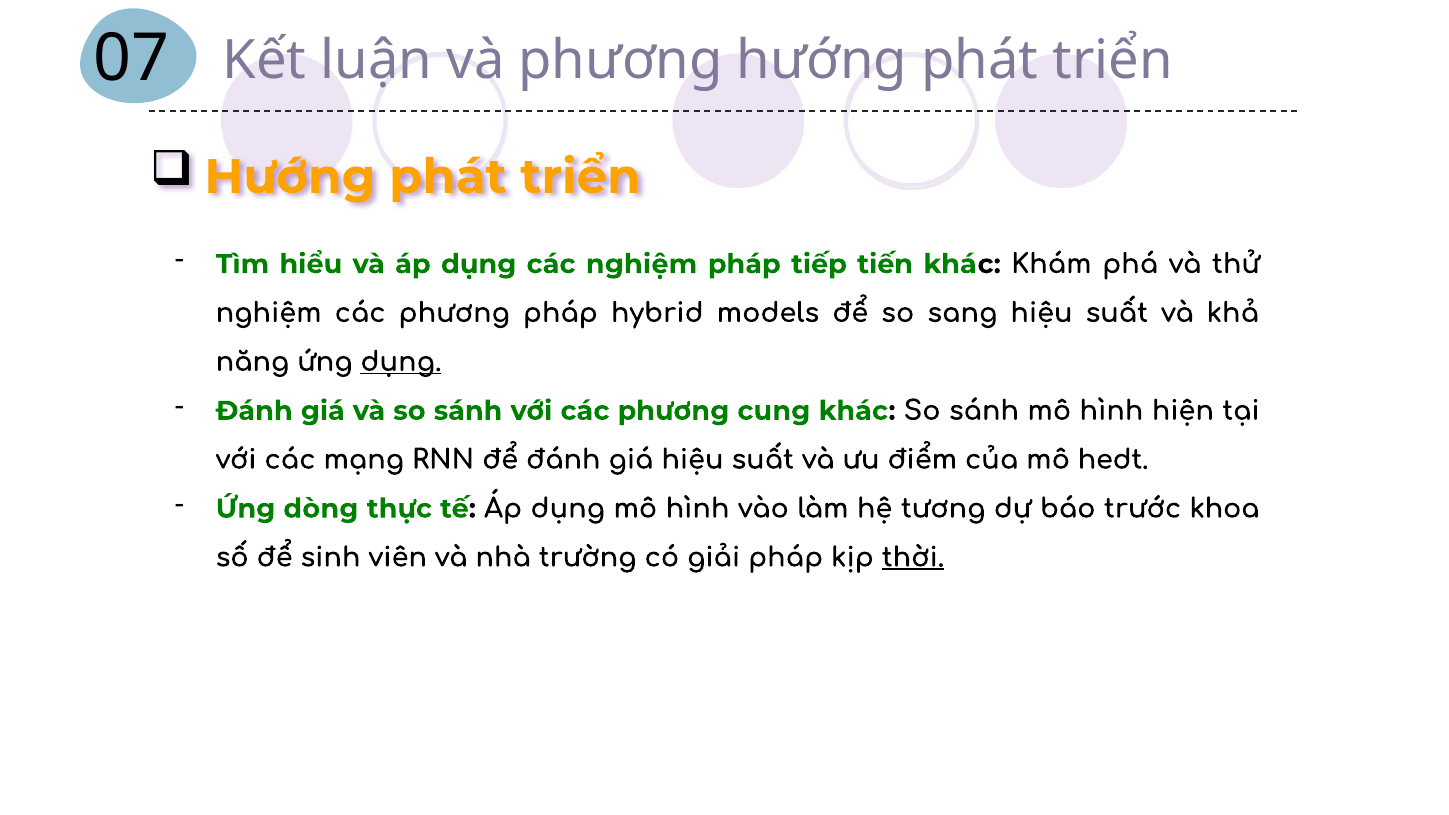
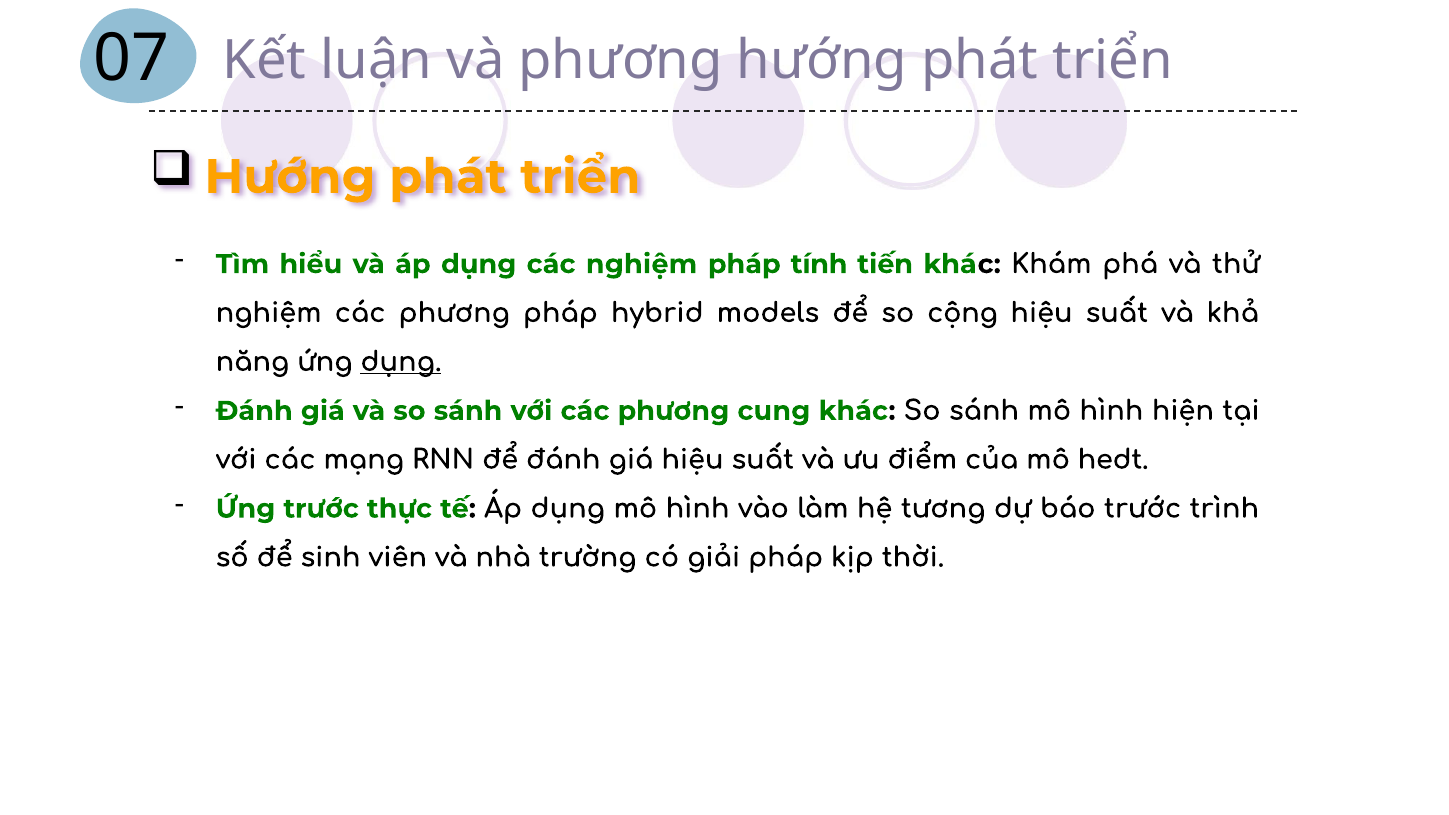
tiếp: tiếp -> tính (819, 264)
sang: sang -> cộng (962, 313)
Ứng dòng: dòng -> trước (321, 509)
khoa: khoa -> trình (1224, 509)
thời underline: present -> none (913, 558)
